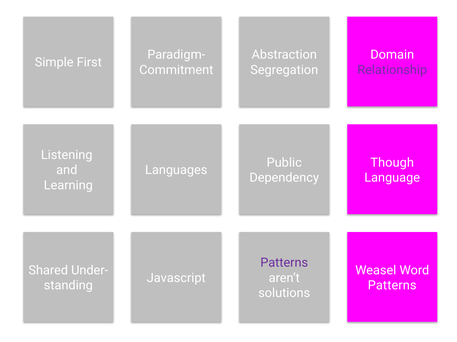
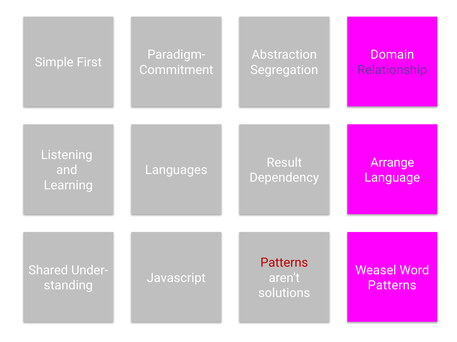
Public: Public -> Result (284, 163)
Though: Though -> Arrange (392, 163)
Patterns colour: purple -> red (284, 263)
